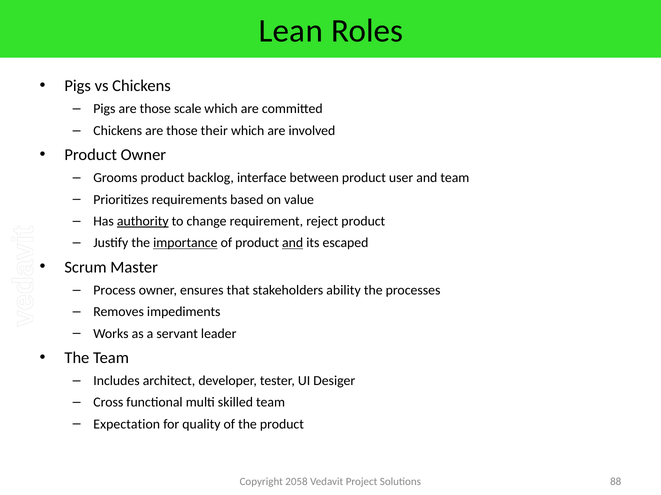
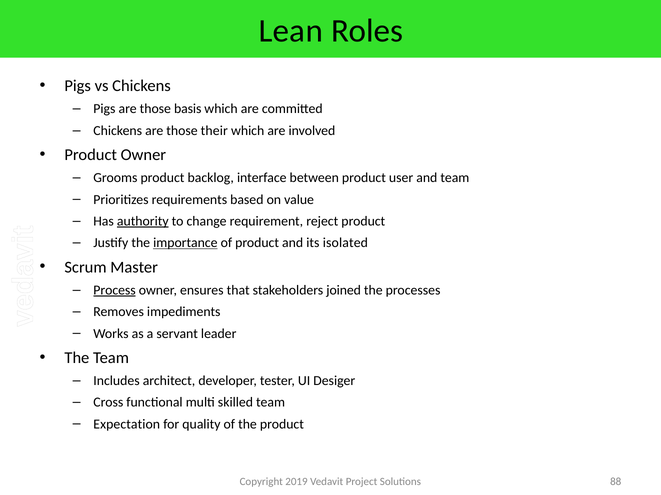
scale: scale -> basis (188, 109)
and underline: present -> none (293, 243)
escaped: escaped -> isolated (345, 243)
Process underline: none -> present (115, 291)
ability: ability -> joined (344, 291)
2058: 2058 -> 2019 (296, 482)
